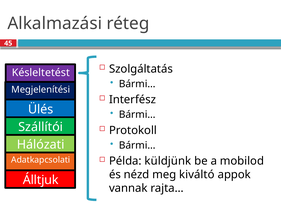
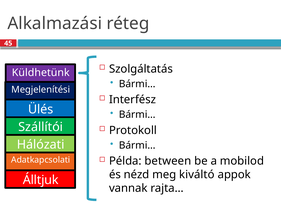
Késleltetést: Késleltetést -> Küldhetünk (41, 73)
küldjünk: küldjünk -> between (168, 161)
